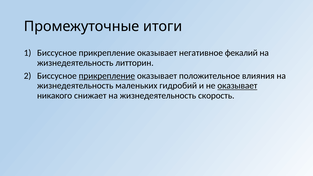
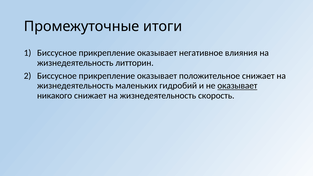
фекалий: фекалий -> влияния (241, 53)
прикрепление underline: present -> none (107, 76)
положительное влияния: влияния -> снижает (258, 76)
